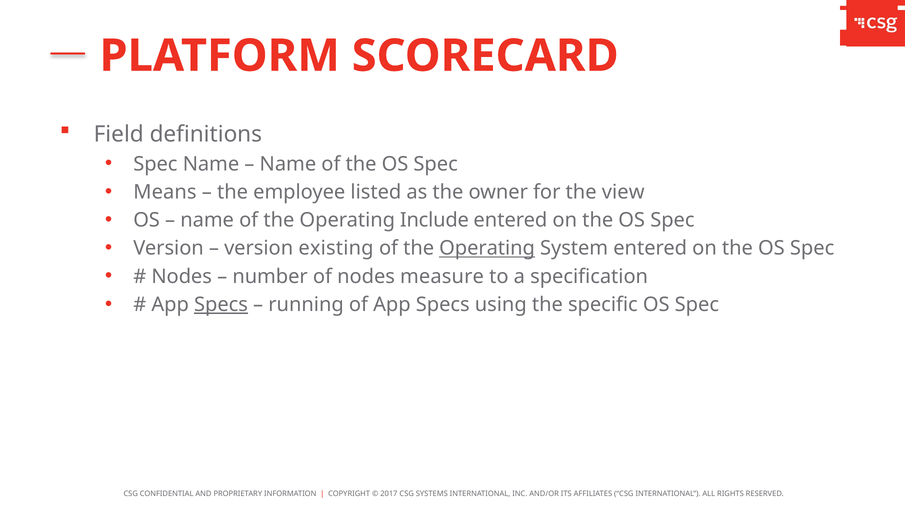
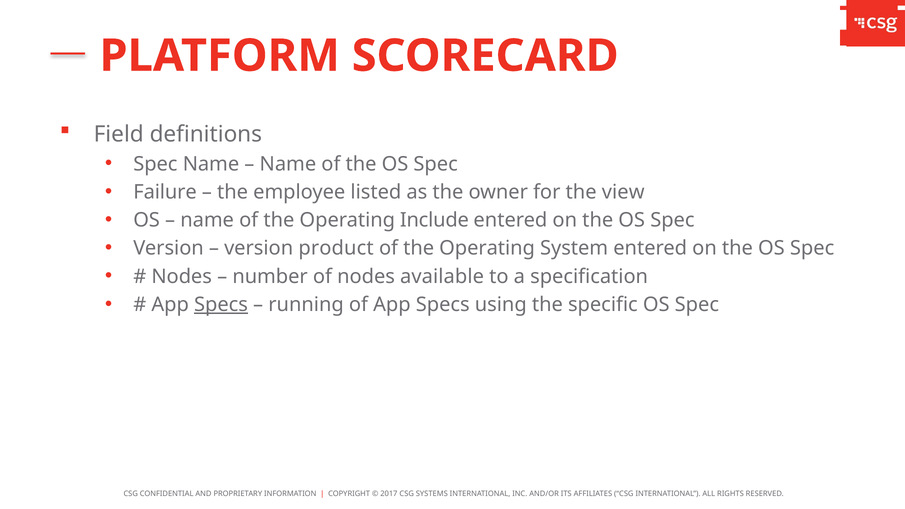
Means: Means -> Failure (165, 192)
existing: existing -> product (336, 248)
Operating underline: present -> none (487, 248)
measure: measure -> available (442, 276)
